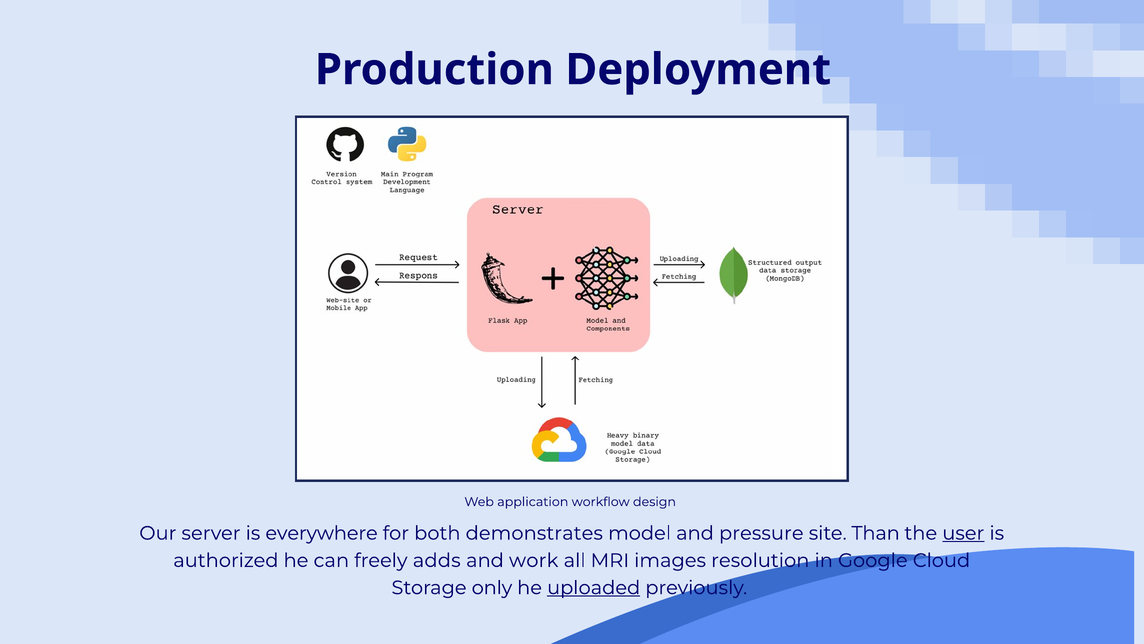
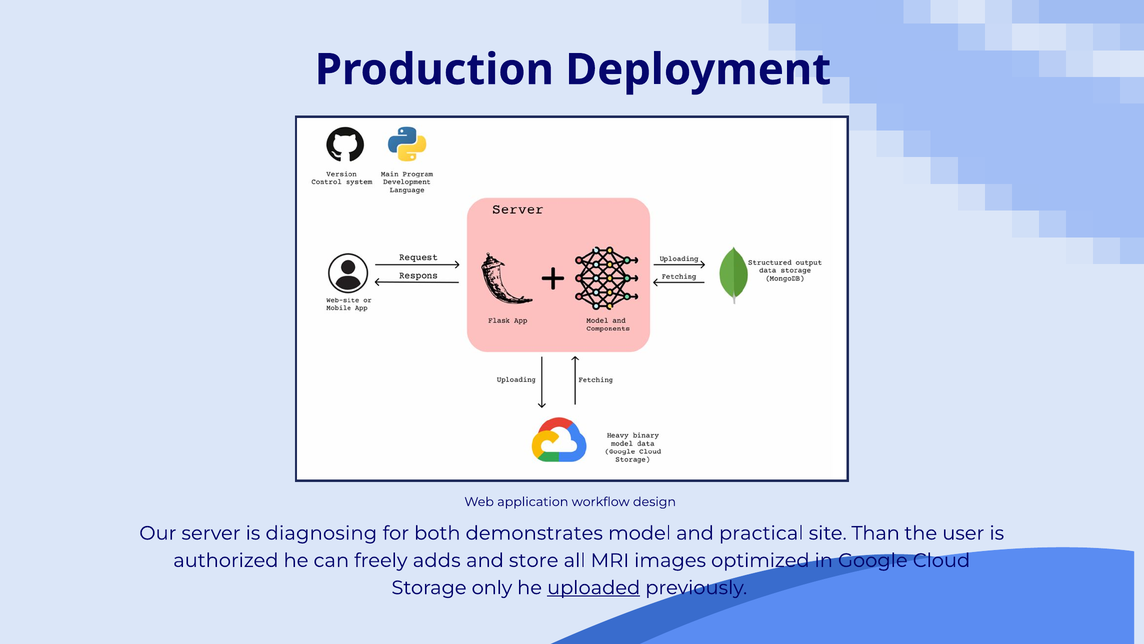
everywhere: everywhere -> diagnosing (321, 533)
pressure: pressure -> practical (761, 533)
user underline: present -> none (963, 533)
work: work -> store (534, 560)
resolution: resolution -> optimized (760, 560)
